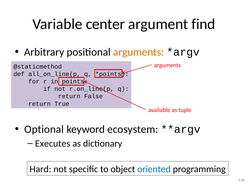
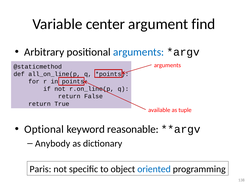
arguments colour: orange -> blue (139, 52)
ecosystem: ecosystem -> reasonable (133, 129)
Executes: Executes -> Anybody (53, 143)
Hard: Hard -> Paris (40, 169)
